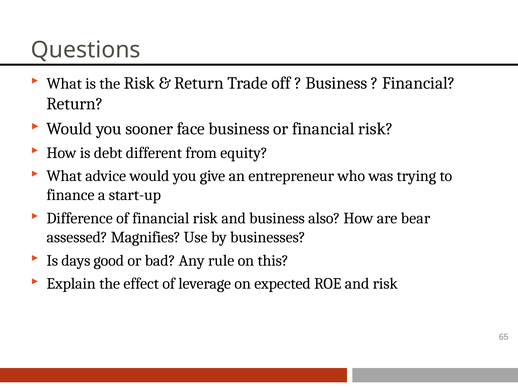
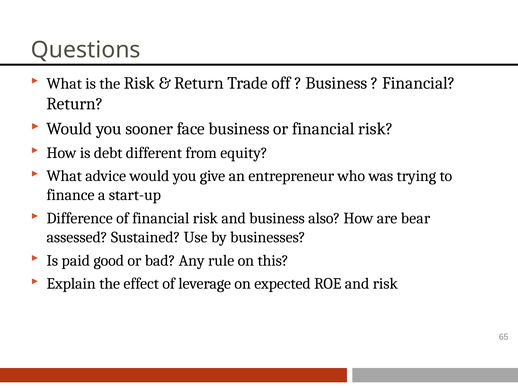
Magnifies: Magnifies -> Sustained (146, 238)
days: days -> paid (76, 261)
